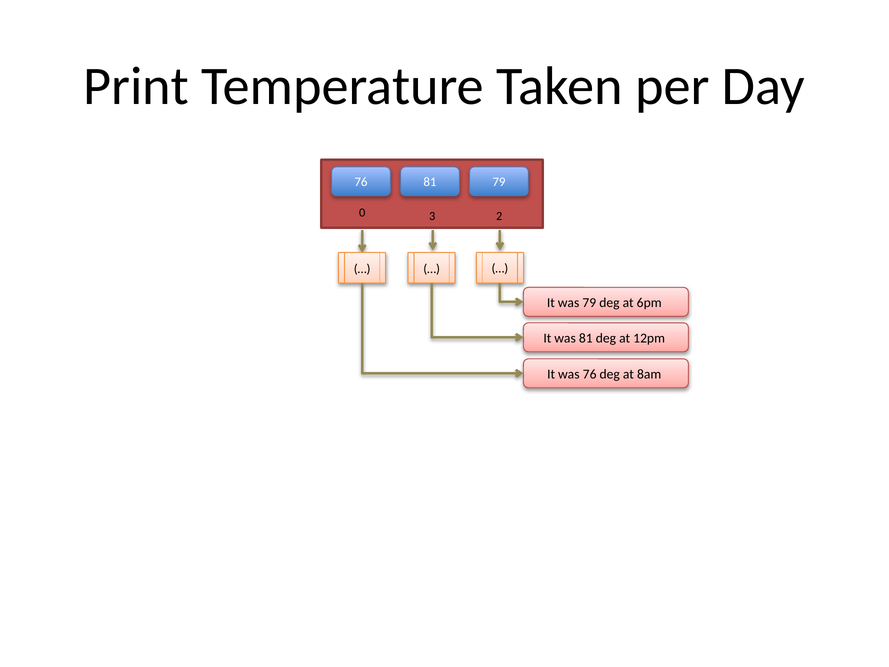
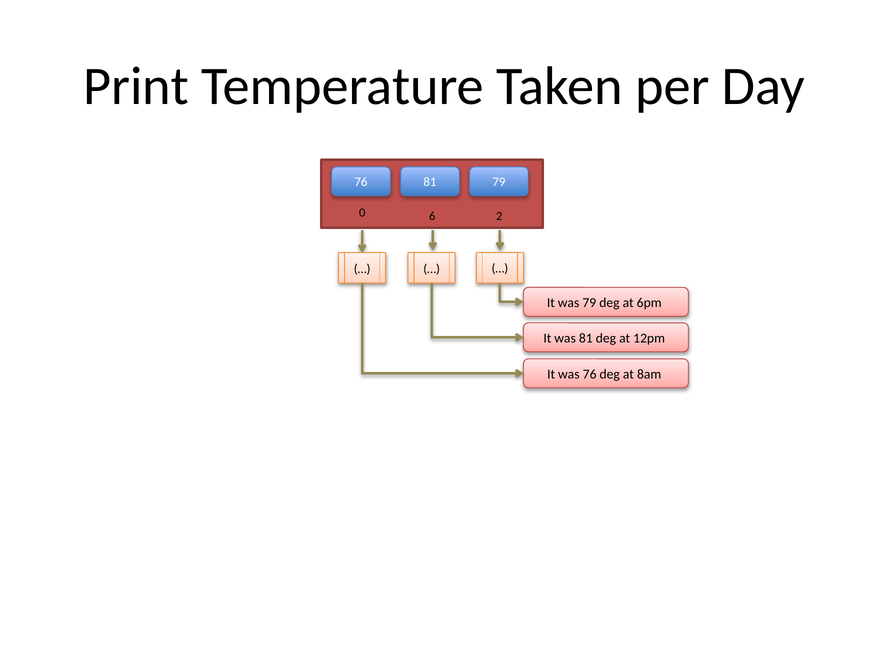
3: 3 -> 6 (432, 216)
